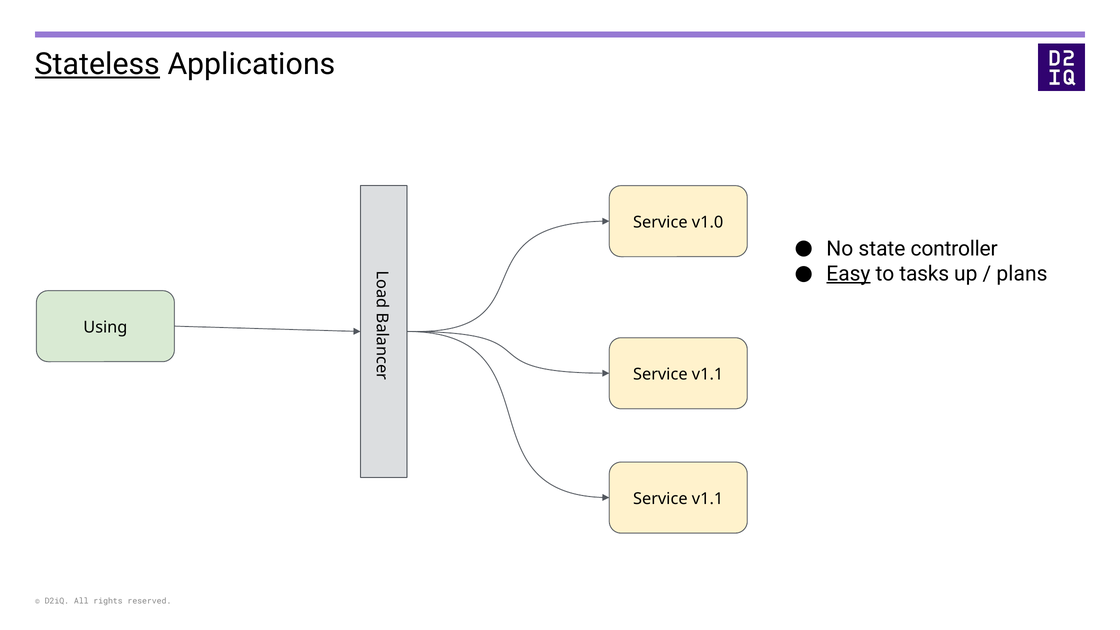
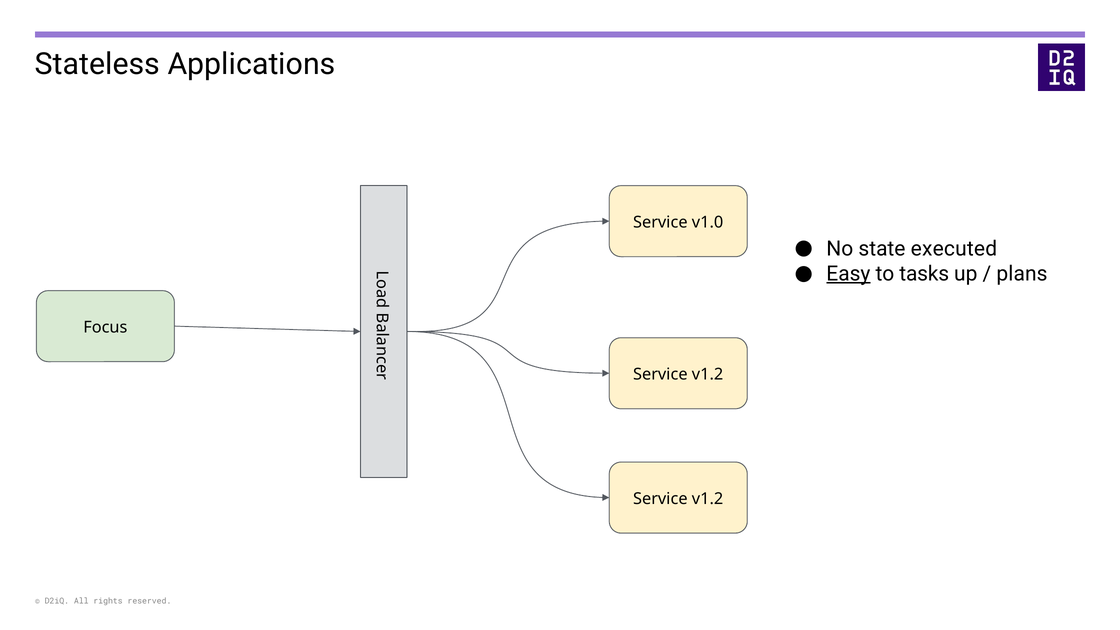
Stateless underline: present -> none (98, 64)
controller: controller -> executed (954, 249)
Using: Using -> Focus (105, 327)
v1.1: v1.1 -> v1.2 (708, 374)
v1.1: v1.1 -> v1.2 (708, 499)
